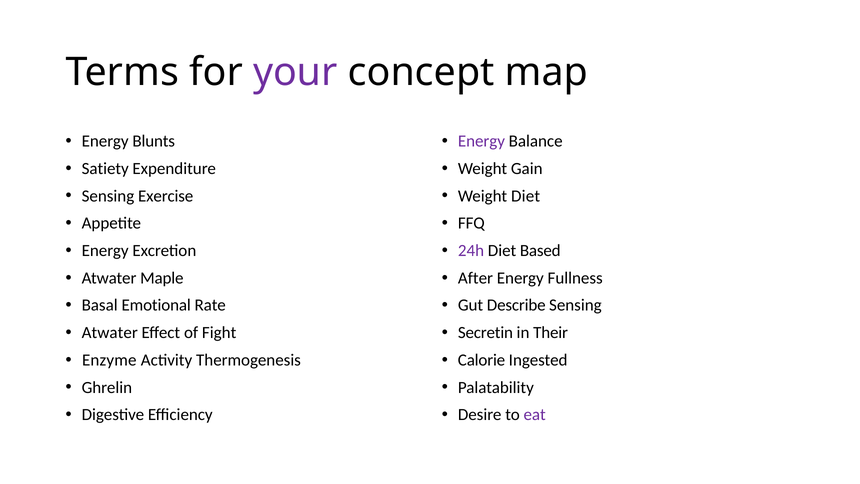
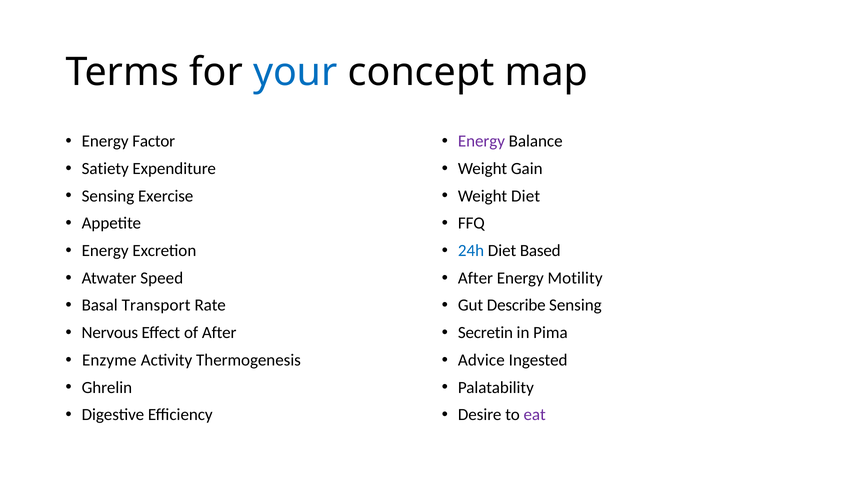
your colour: purple -> blue (295, 72)
Blunts: Blunts -> Factor (154, 141)
24h colour: purple -> blue (471, 250)
Maple: Maple -> Speed (162, 278)
Fullness: Fullness -> Motility (575, 278)
Emotional: Emotional -> Transport (156, 305)
Atwater: Atwater -> Nervous (110, 333)
of Fight: Fight -> After (219, 333)
Their: Their -> Pima (550, 333)
Calorie: Calorie -> Advice (481, 360)
